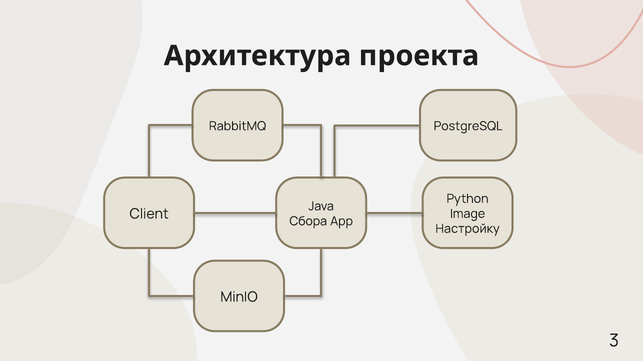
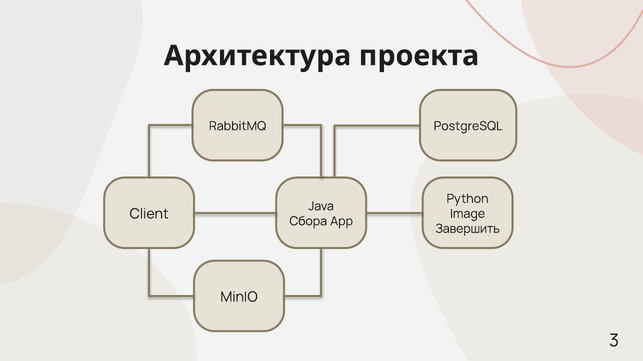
Настройку: Настройку -> Завершить (468, 229)
